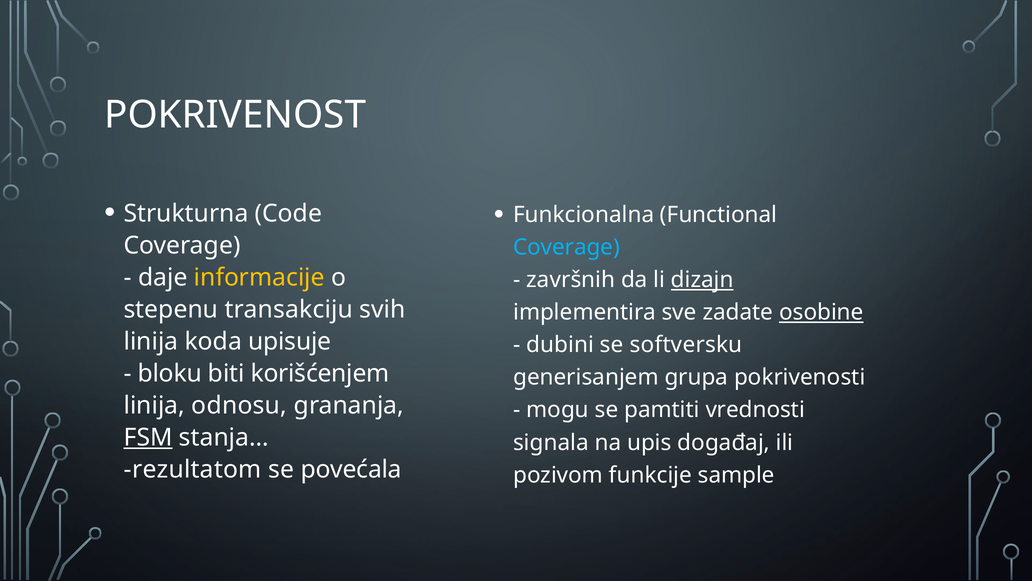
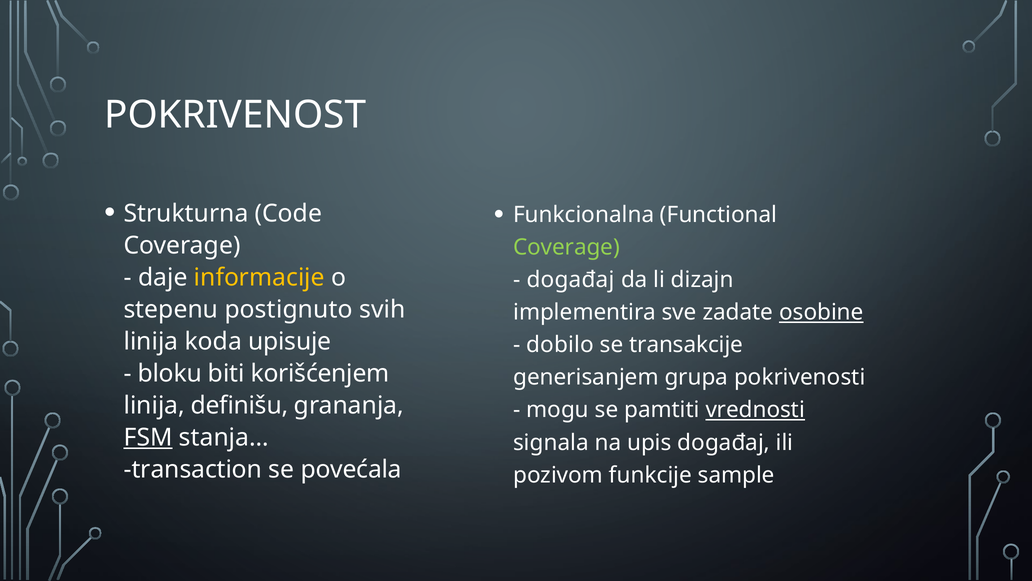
Coverage colour: light blue -> light green (567, 247)
završnih: završnih -> događaj (571, 280)
dizajn underline: present -> none (702, 280)
transakciju: transakciju -> postignuto (289, 309)
dubini: dubini -> dobilo (560, 345)
softversku: softversku -> transakcije (686, 345)
odnosu: odnosu -> definišu (240, 405)
vrednosti underline: none -> present (755, 410)
rezultatom: rezultatom -> transaction (193, 469)
